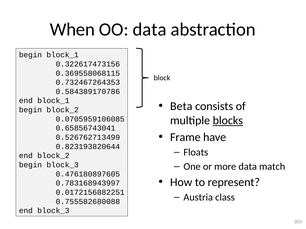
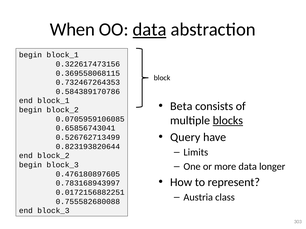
data underline: none -> present (150, 30)
Frame: Frame -> Query (185, 137)
Floats: Floats -> Limits (196, 153)
match: match -> longer (272, 167)
